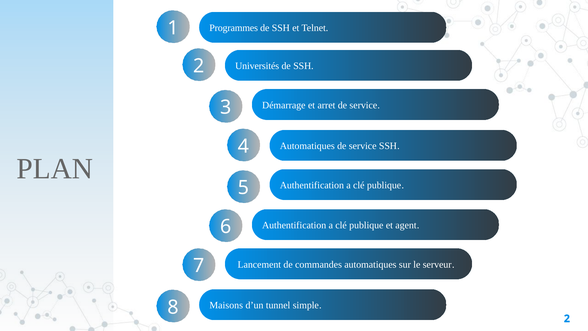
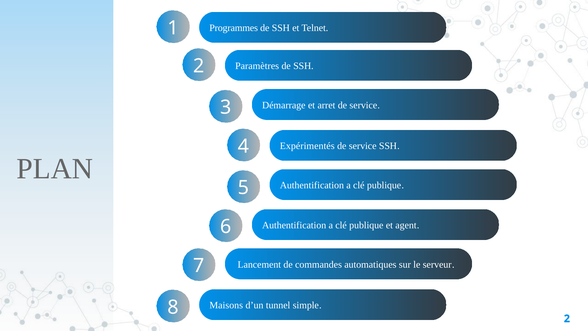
Universités: Universités -> Paramètres (257, 66)
Automatiques: Automatiques -> Expérimentés (307, 146)
